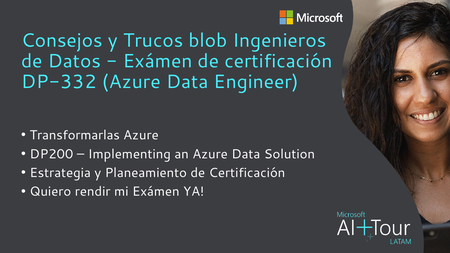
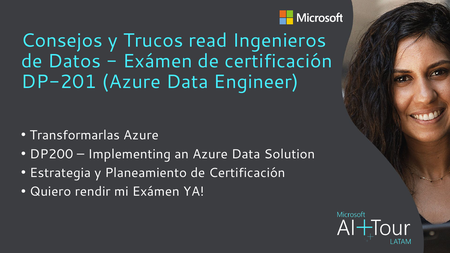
blob: blob -> read (208, 40)
DP-332: DP-332 -> DP-201 (59, 82)
